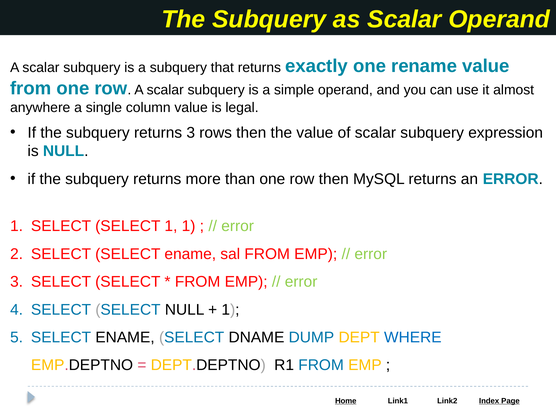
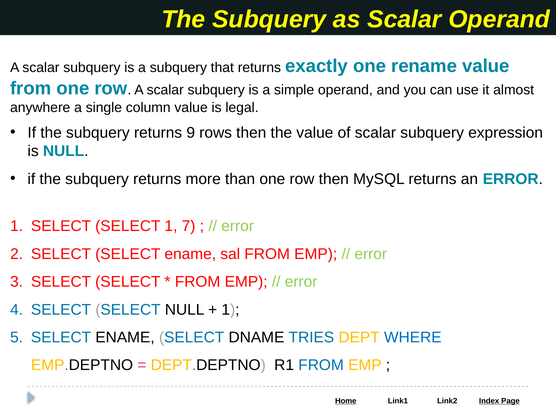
returns 3: 3 -> 9 (191, 133)
1 1: 1 -> 7 (189, 226)
DUMP: DUMP -> TRIES (311, 337)
